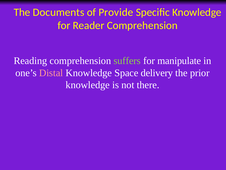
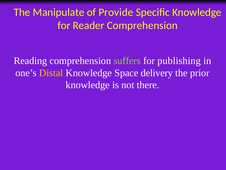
Documents: Documents -> Manipulate (59, 12)
manipulate: manipulate -> publishing (179, 61)
Distal colour: pink -> yellow (51, 73)
